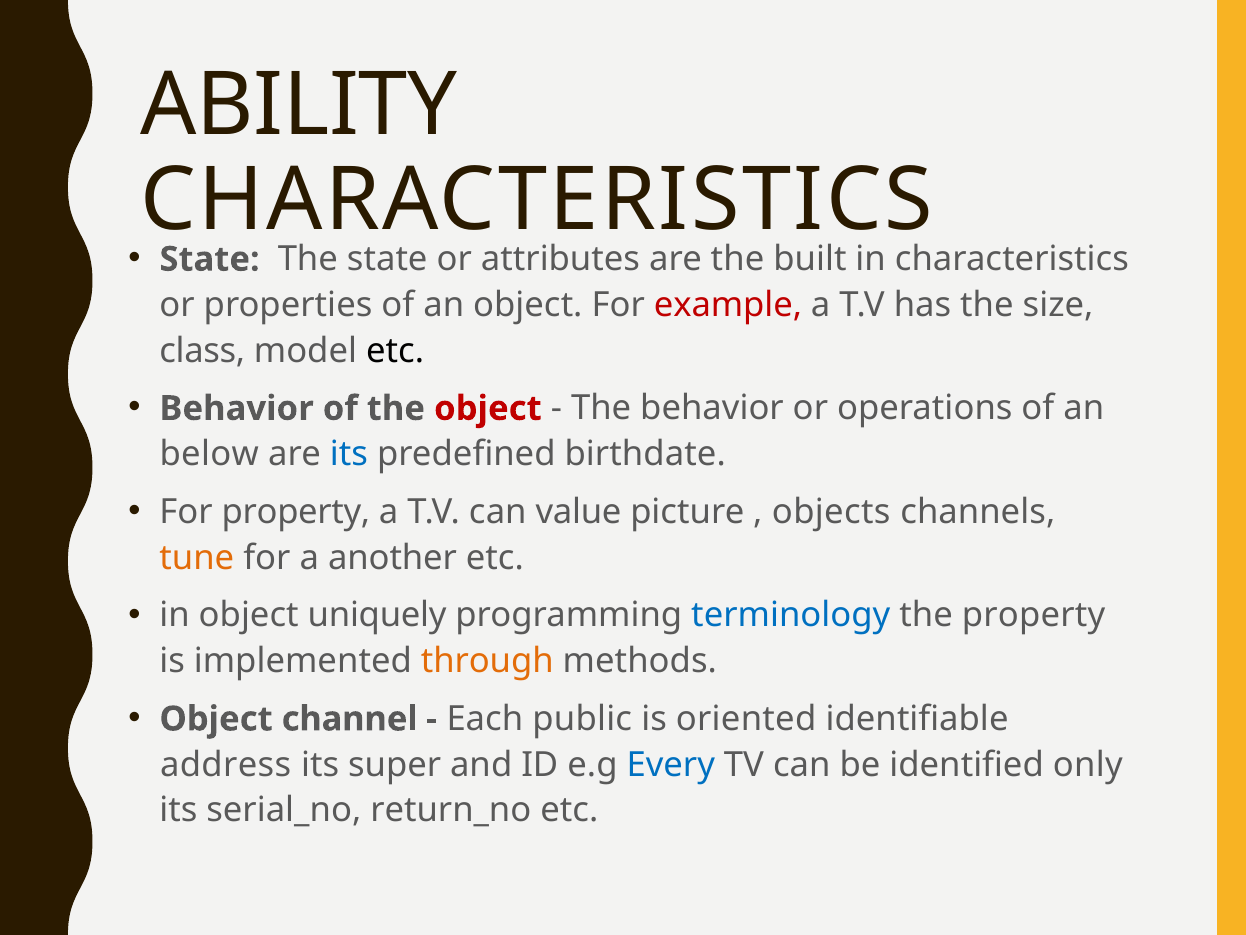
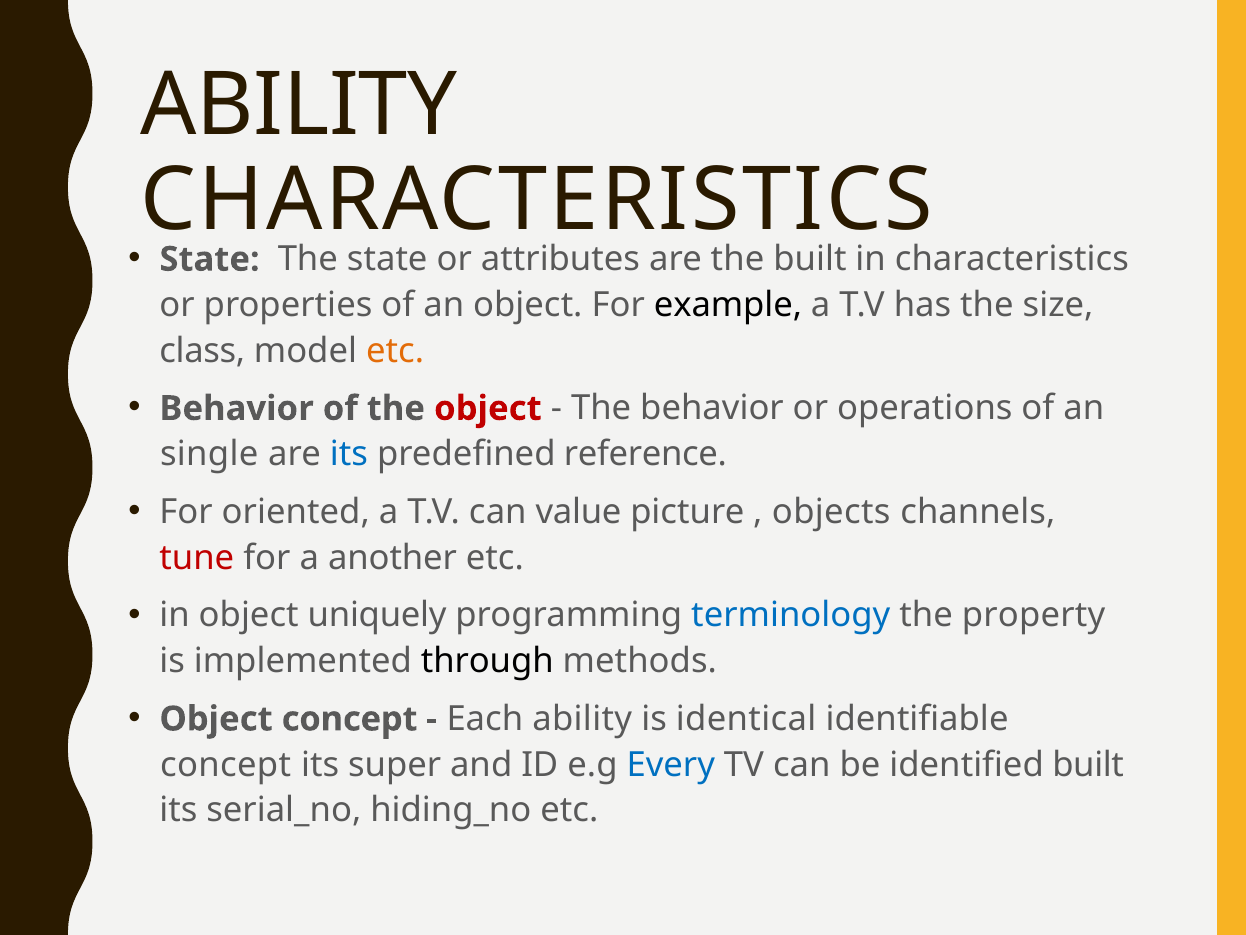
example colour: red -> black (728, 305)
etc colour: black -> orange (395, 350)
below: below -> single (209, 454)
birthdate: birthdate -> reference (645, 454)
For property: property -> oriented (296, 512)
tune colour: orange -> red (197, 557)
through colour: orange -> black (487, 661)
Object channel: channel -> concept (350, 719)
Each public: public -> ability (582, 719)
oriented: oriented -> identical (746, 719)
address: address -> concept (226, 764)
identified only: only -> built (1088, 764)
return_no: return_no -> hiding_no (451, 810)
